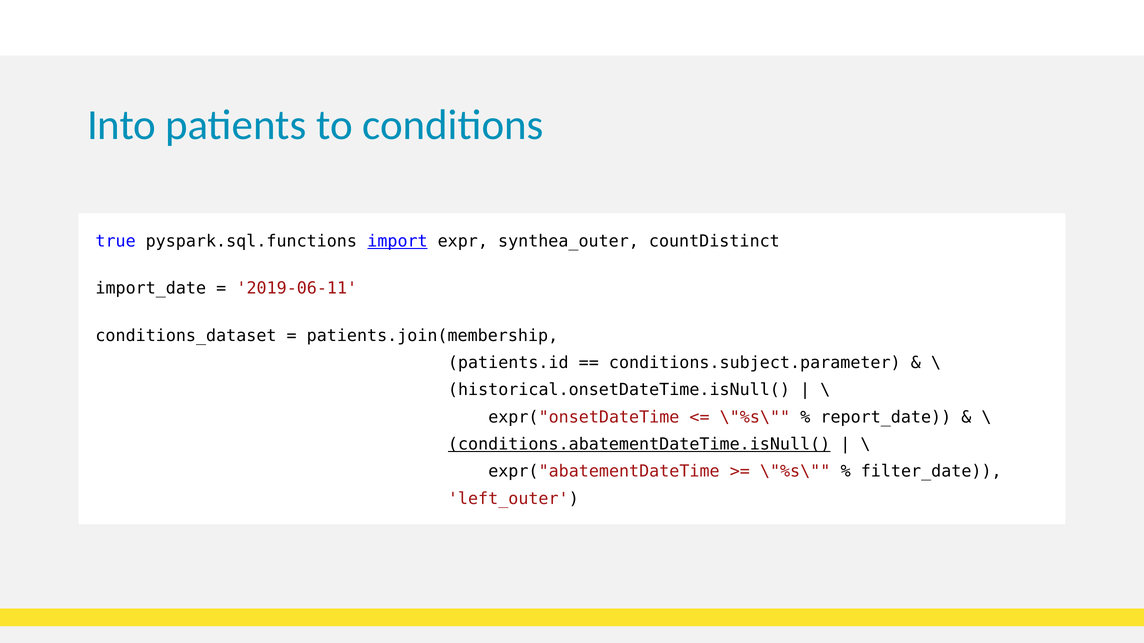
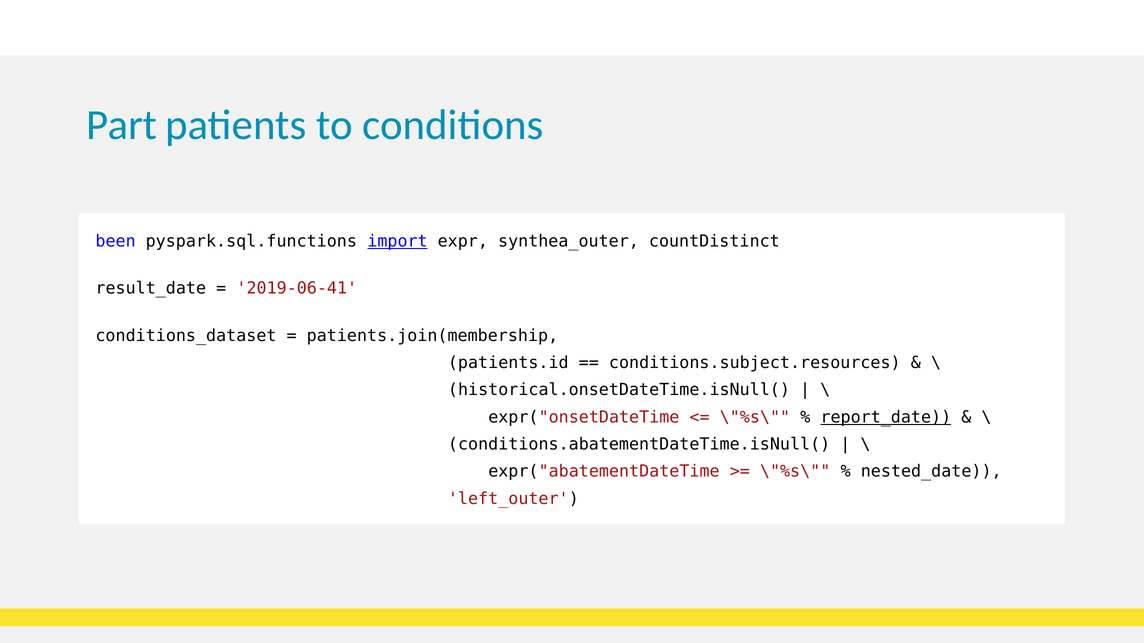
Into: Into -> Part (122, 125)
true: true -> been (116, 241)
import_date: import_date -> result_date (151, 289)
2019-06-11: 2019-06-11 -> 2019-06-41 (297, 289)
conditions.subject.parameter: conditions.subject.parameter -> conditions.subject.resources (755, 363)
report_date underline: none -> present (886, 417)
conditions.abatementDateTime.isNull( underline: present -> none (639, 445)
filter_date: filter_date -> nested_date (931, 472)
